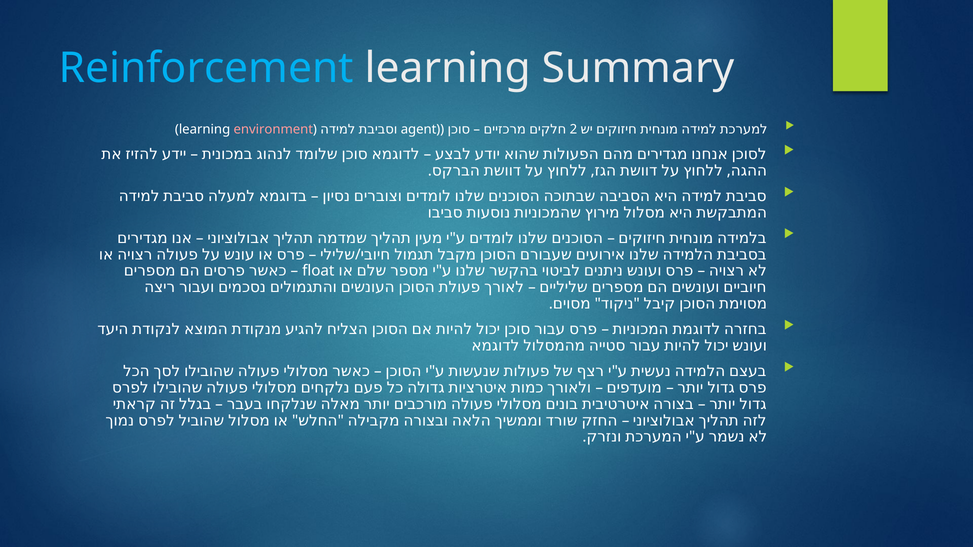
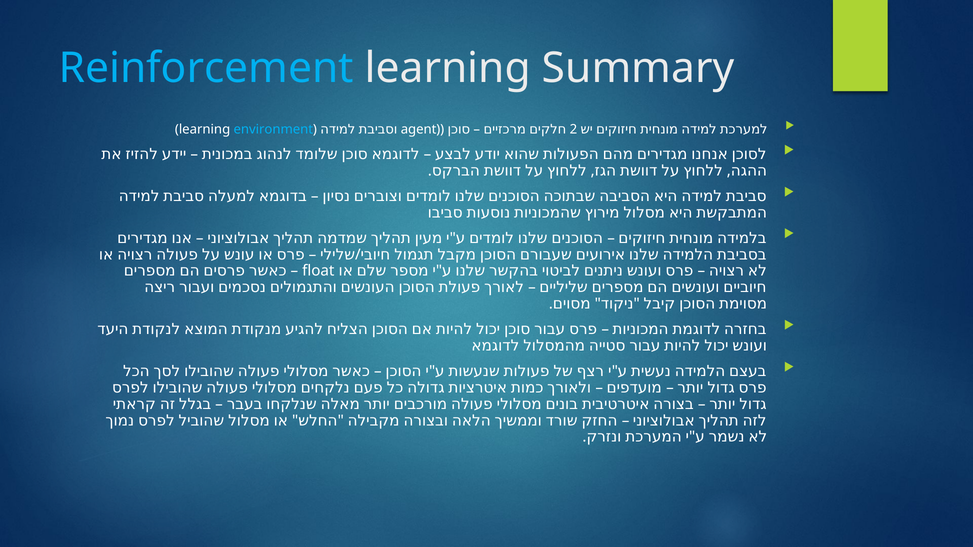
environment colour: pink -> light blue (273, 130)
